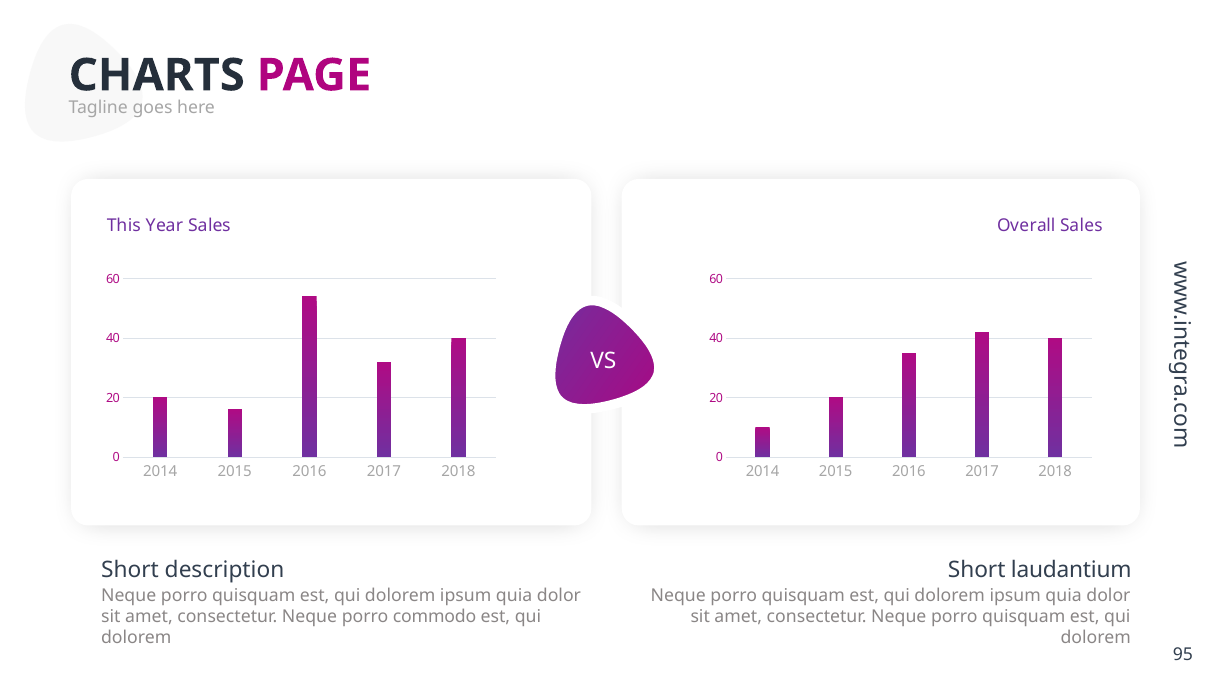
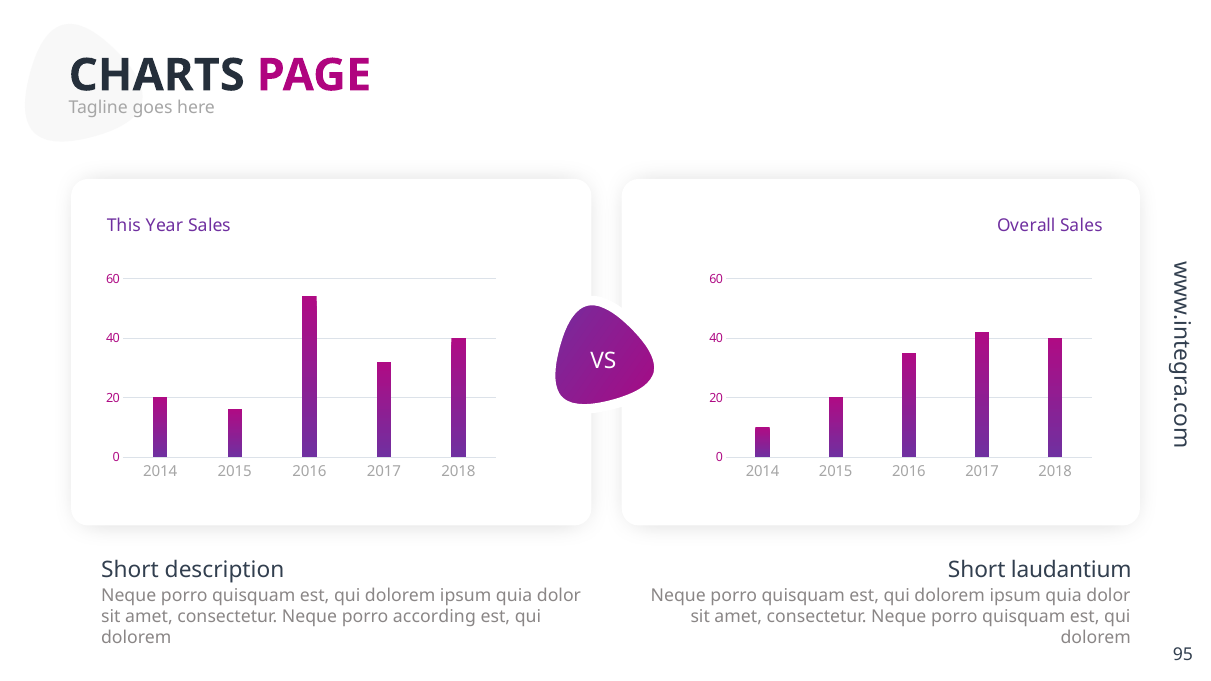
commodo: commodo -> according (434, 617)
